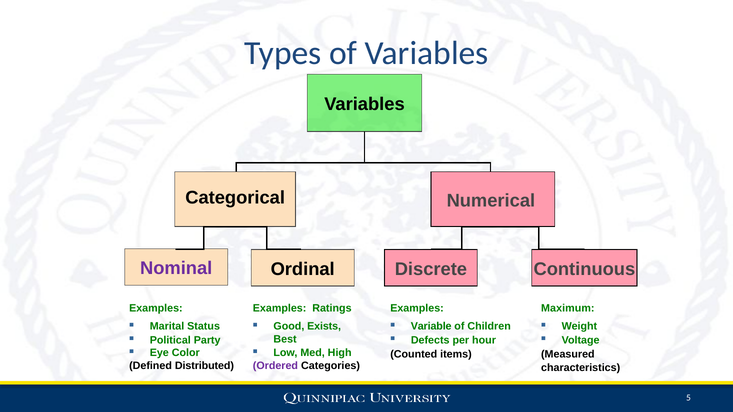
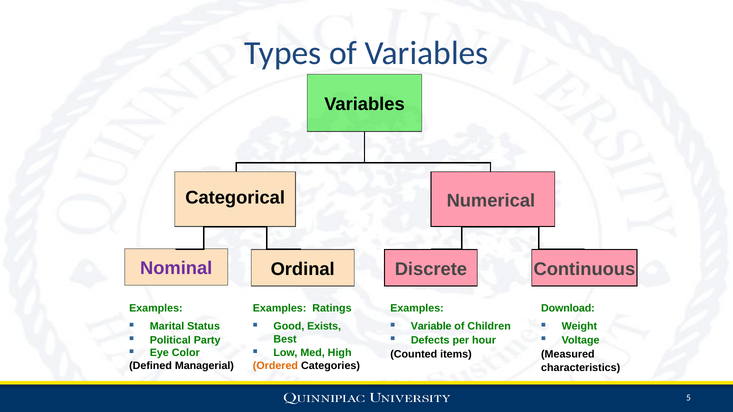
Maximum: Maximum -> Download (568, 308)
Distributed: Distributed -> Managerial (204, 366)
Ordered colour: purple -> orange (275, 366)
